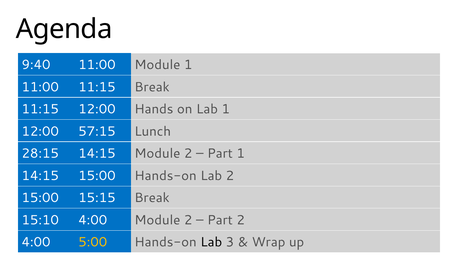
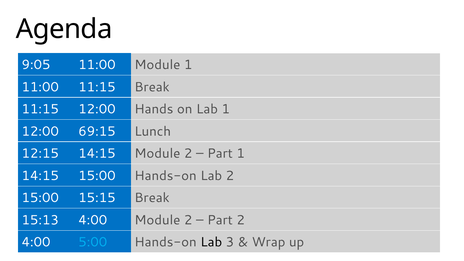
9:40: 9:40 -> 9:05 (36, 65)
57:15: 57:15 -> 69:15 (97, 131)
28:15: 28:15 -> 12:15 (40, 153)
15:10: 15:10 -> 15:13 (40, 220)
5:00 colour: yellow -> light blue (93, 242)
